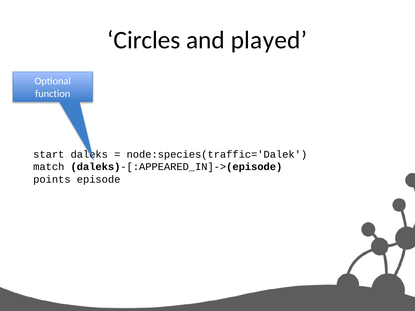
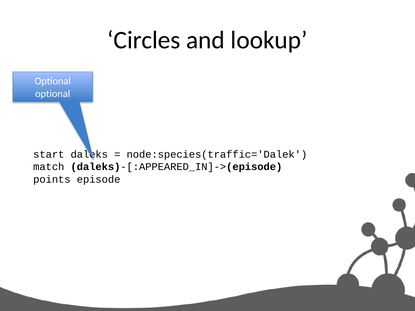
played: played -> lookup (269, 40)
function: function -> optional (53, 94)
